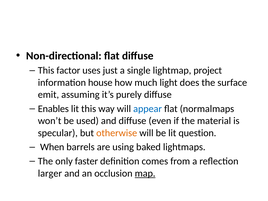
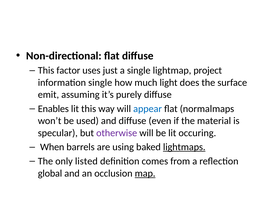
information house: house -> single (100, 83)
otherwise colour: orange -> purple (117, 133)
question: question -> occuring (197, 133)
lightmaps underline: none -> present (184, 147)
faster: faster -> listed (86, 161)
larger: larger -> global (50, 173)
